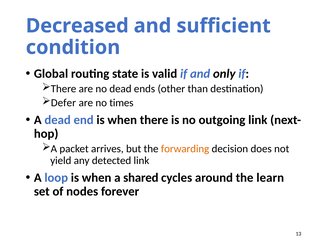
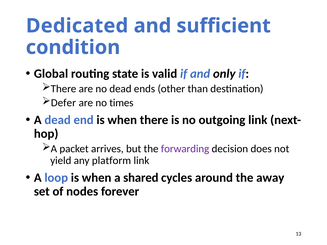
Decreased: Decreased -> Dedicated (77, 26)
forwarding colour: orange -> purple (185, 149)
detected: detected -> platform (111, 161)
learn: learn -> away (270, 178)
